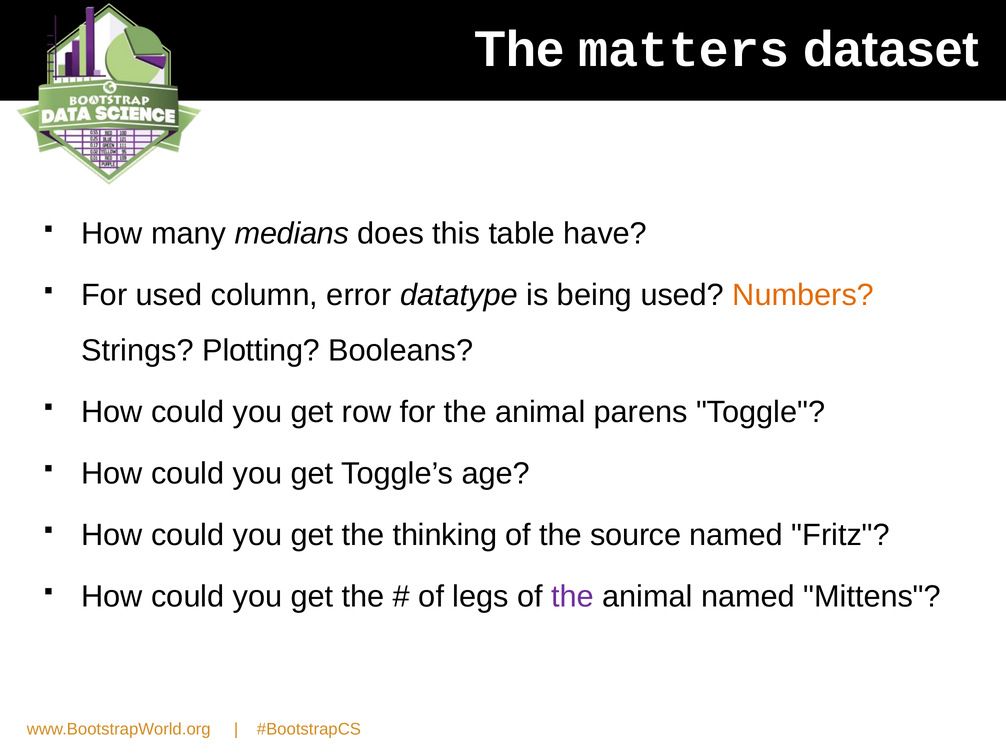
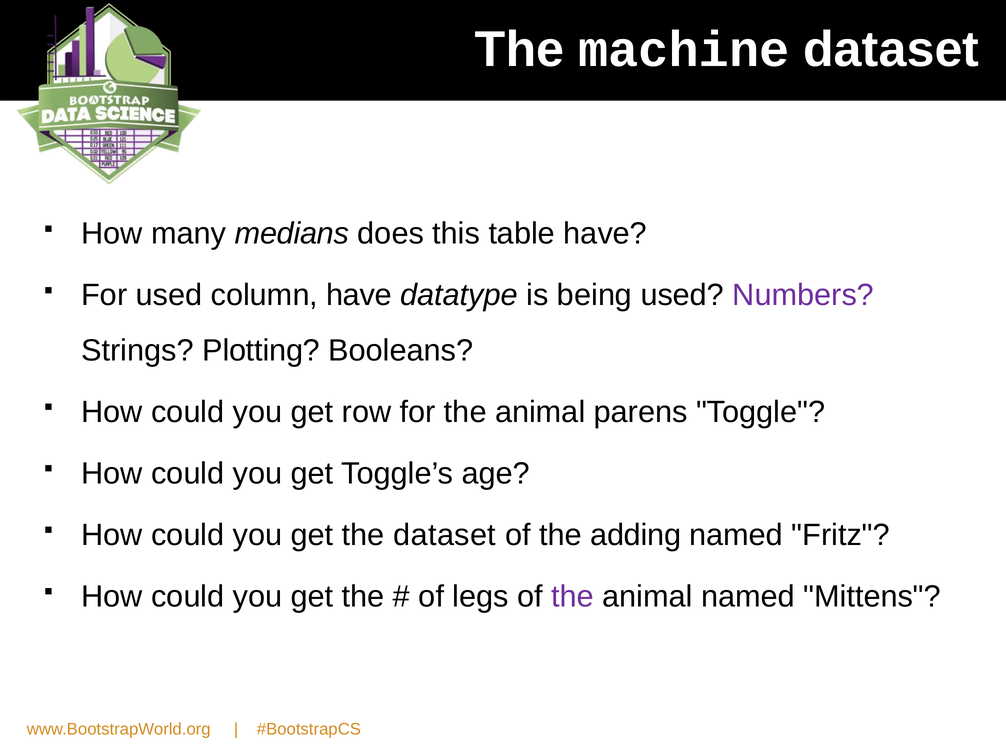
matters: matters -> machine (684, 50)
column error: error -> have (359, 295)
Numbers colour: orange -> purple (803, 295)
the thinking: thinking -> dataset (445, 535)
source: source -> adding (636, 535)
